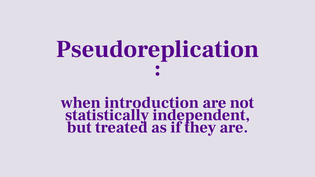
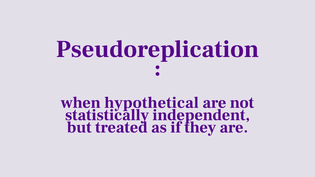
introduction: introduction -> hypothetical (152, 103)
